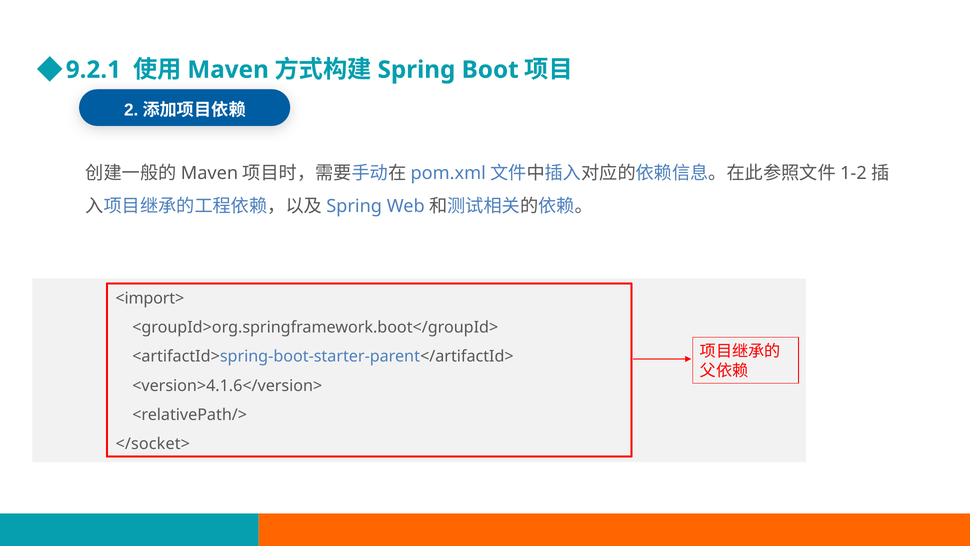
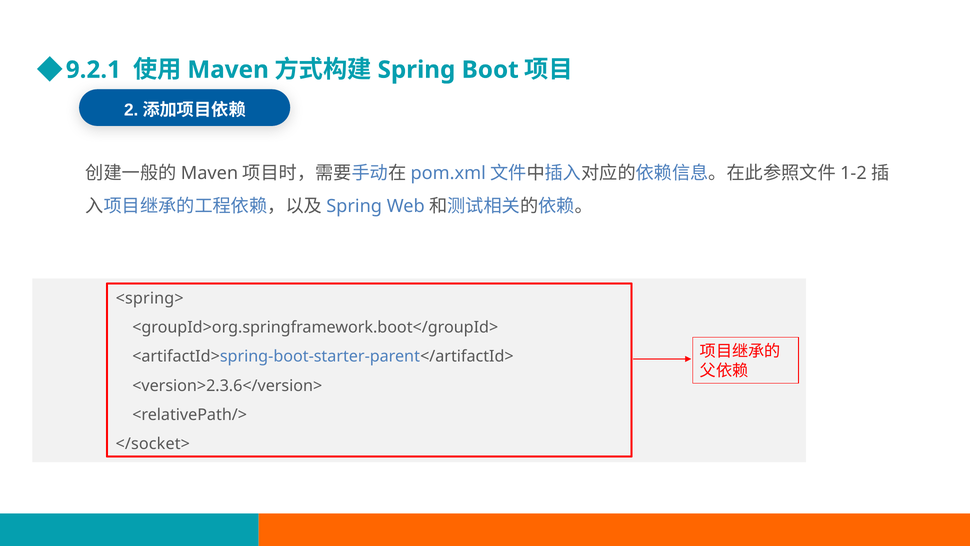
<import>: <import> -> <spring> (150, 298)
<version>4.1.6</version>: <version>4.1.6</version> -> <version>2.3.6</version> (227, 386)
